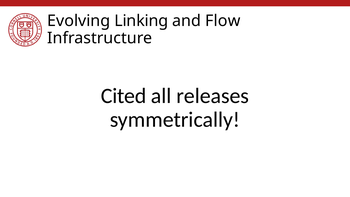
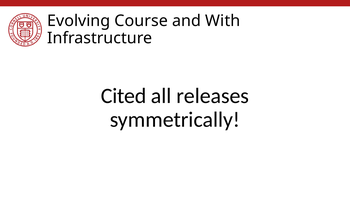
Linking: Linking -> Course (141, 21)
Flow: Flow -> With (223, 21)
